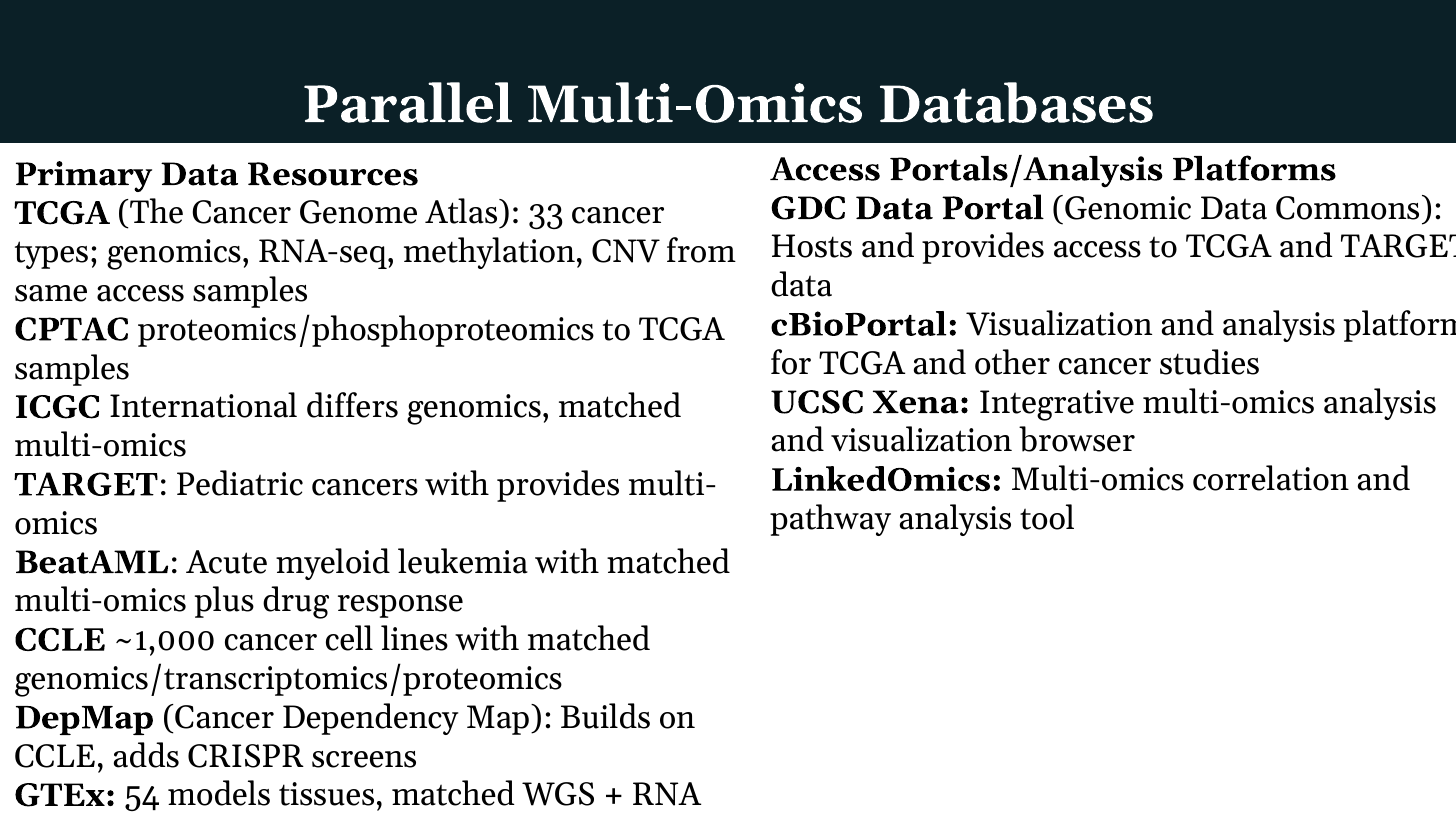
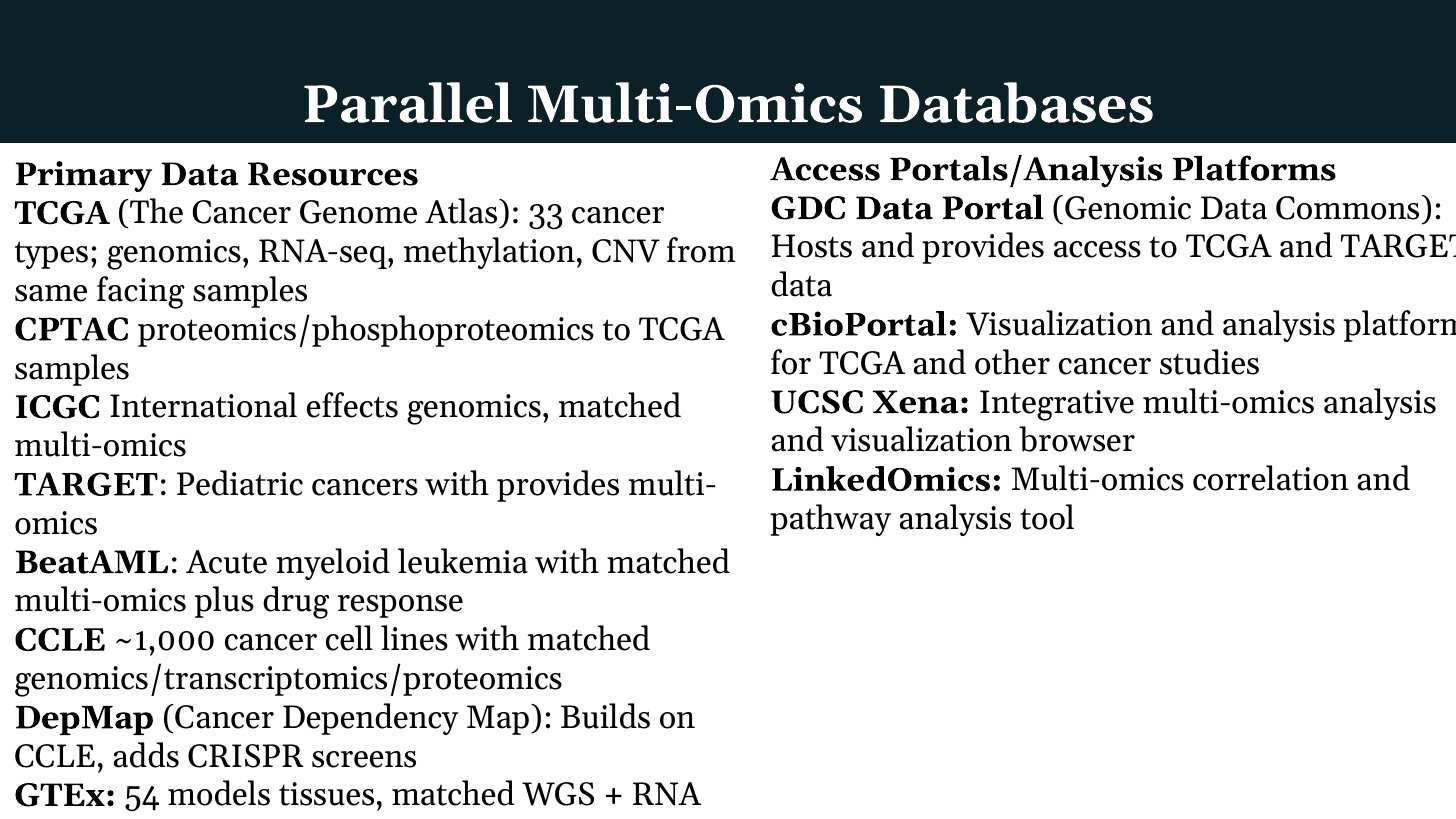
same access: access -> facing (140, 291)
differs: differs -> effects (352, 407)
